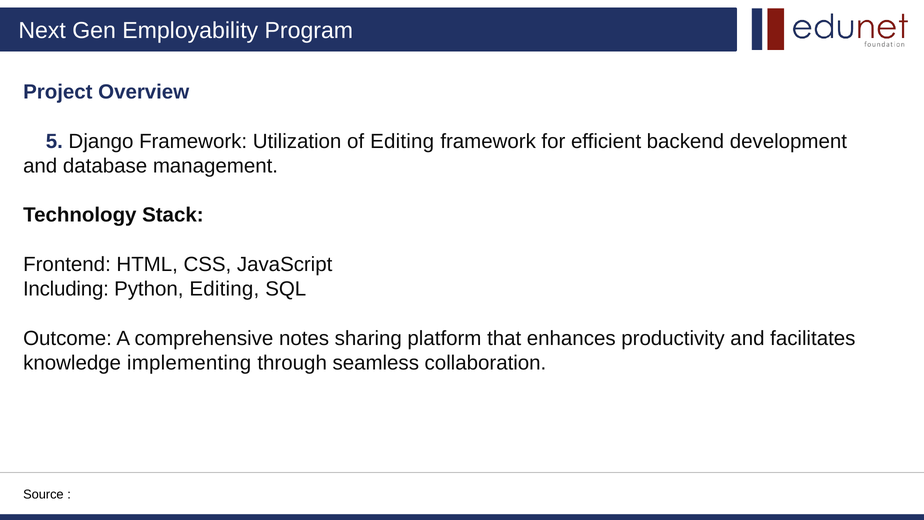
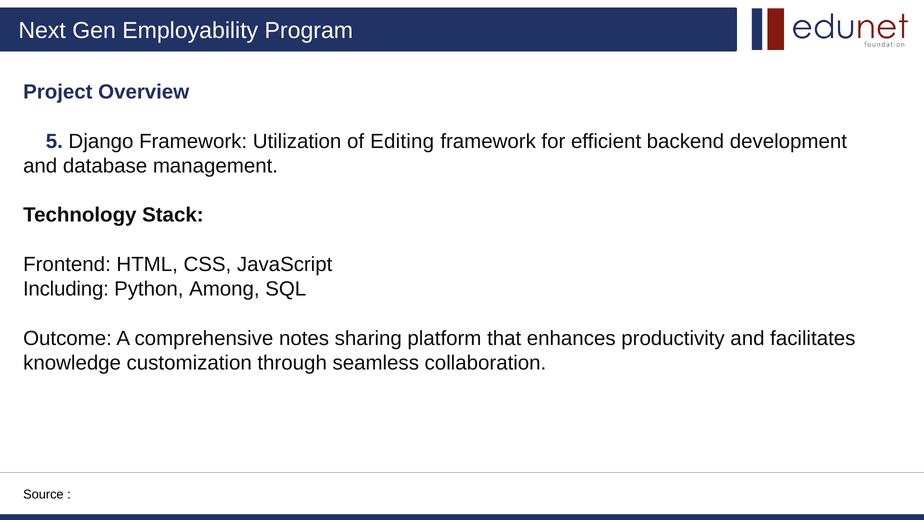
Python Editing: Editing -> Among (224, 289)
implementing: implementing -> customization (189, 363)
